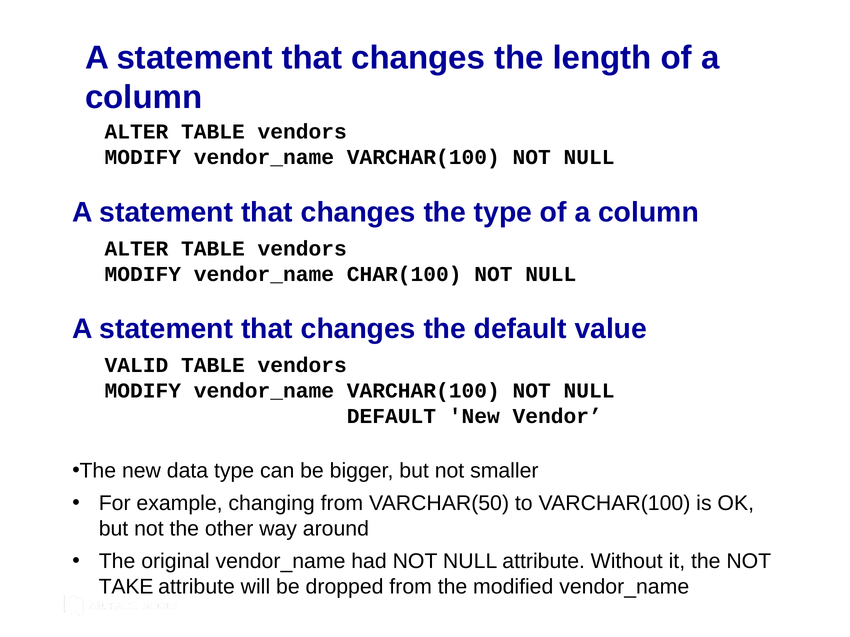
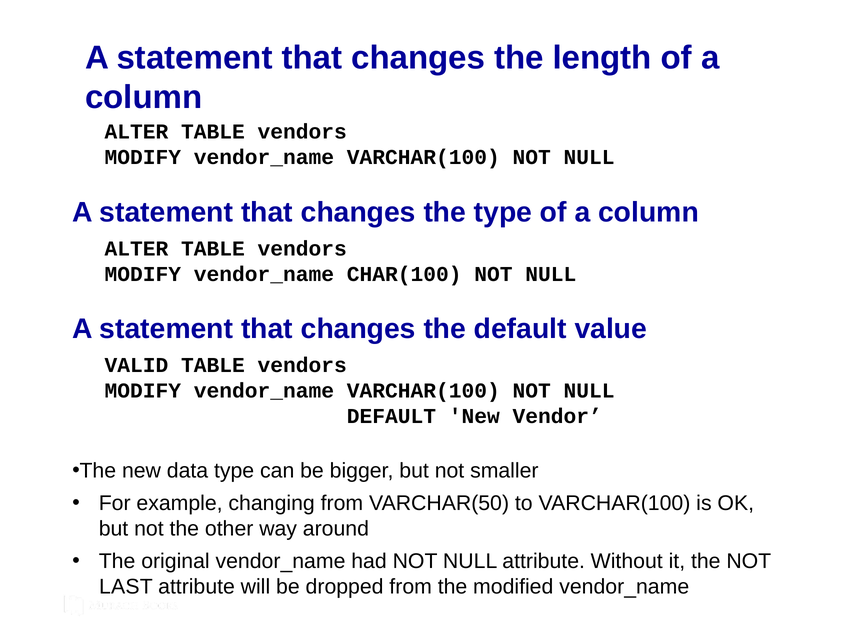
TAKE: TAKE -> LAST (126, 587)
